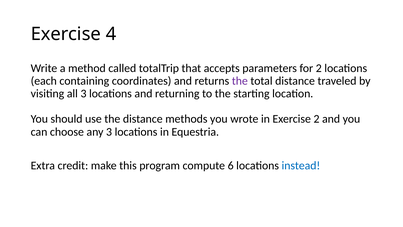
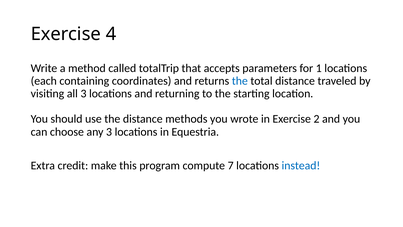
for 2: 2 -> 1 (319, 68)
the colour: purple -> blue (240, 81)
6: 6 -> 7 (231, 165)
